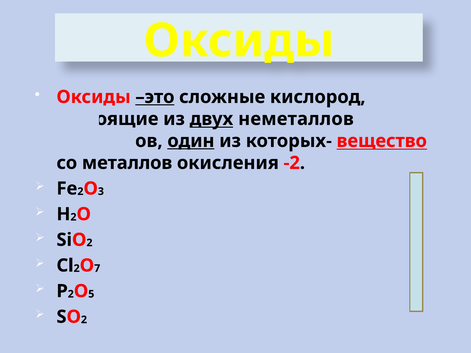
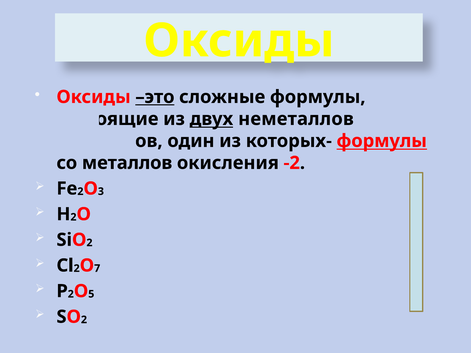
сложные кислород: кислород -> формулы (318, 97)
один underline: present -> none (191, 141)
которых- вещество: вещество -> формулы (382, 141)
